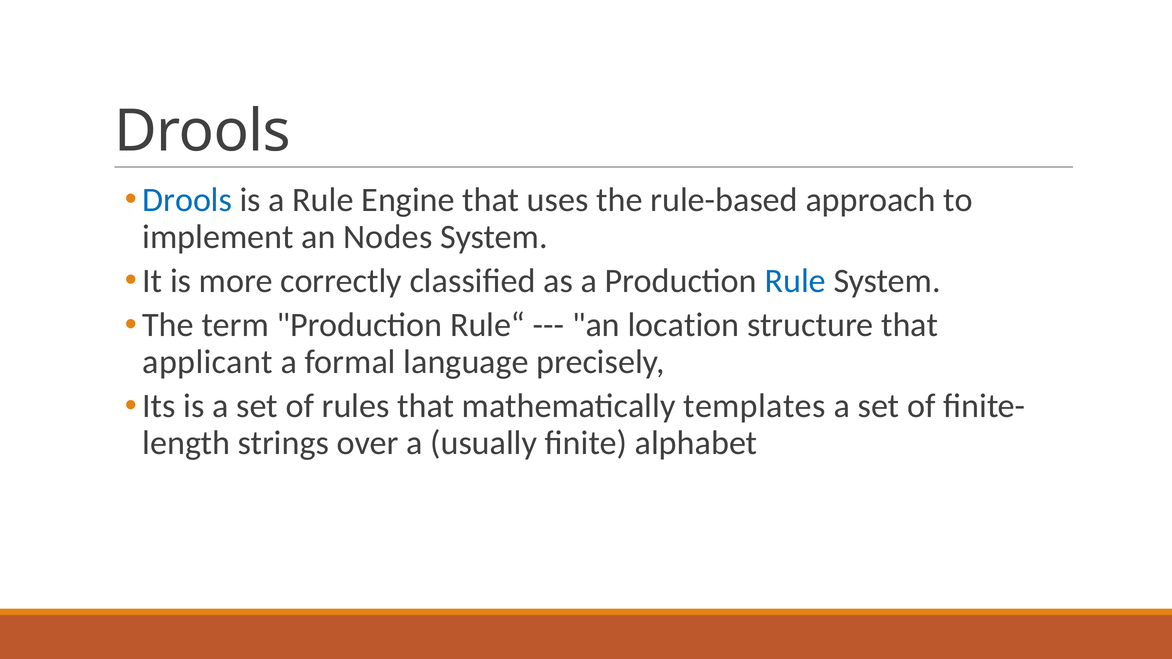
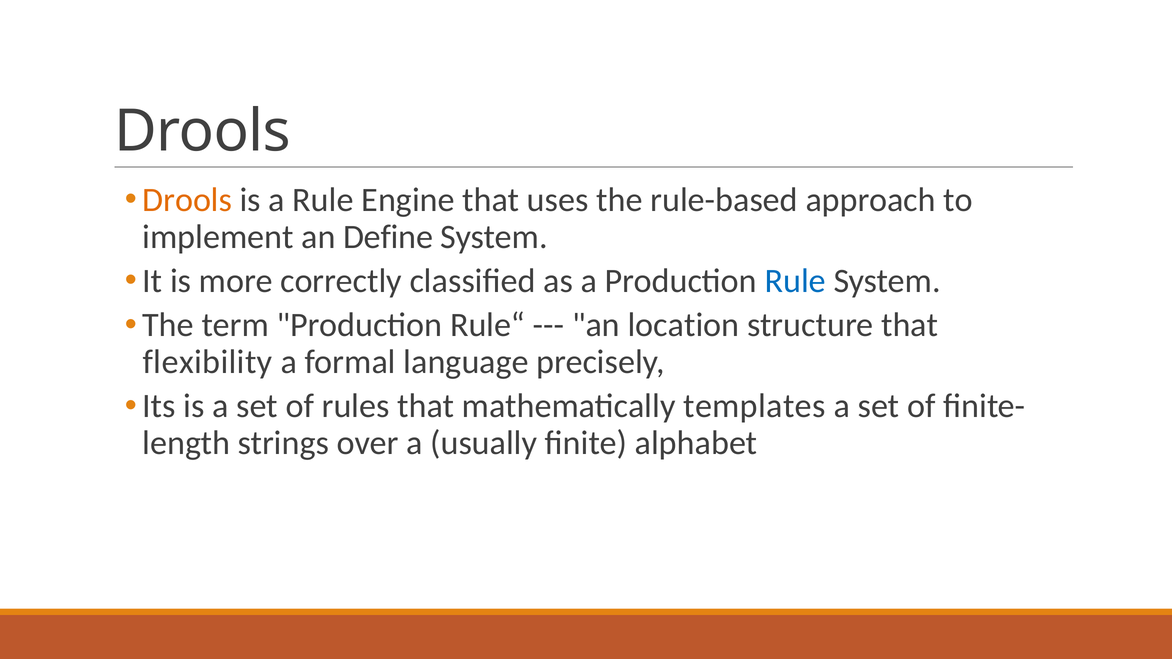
Drools colour: blue -> orange (187, 200)
Nodes: Nodes -> Define (388, 237)
applicant: applicant -> flexibility (208, 362)
